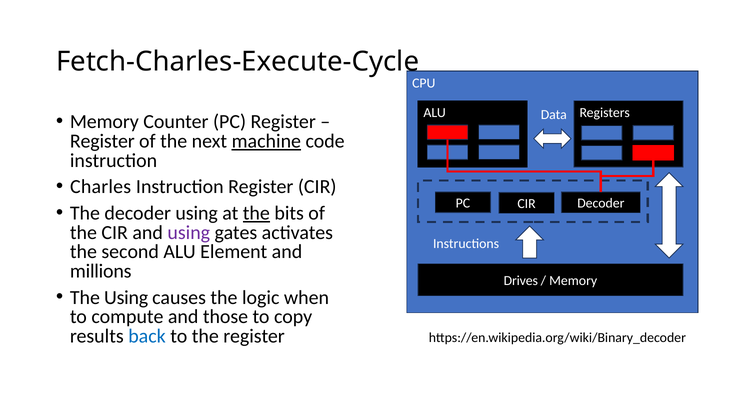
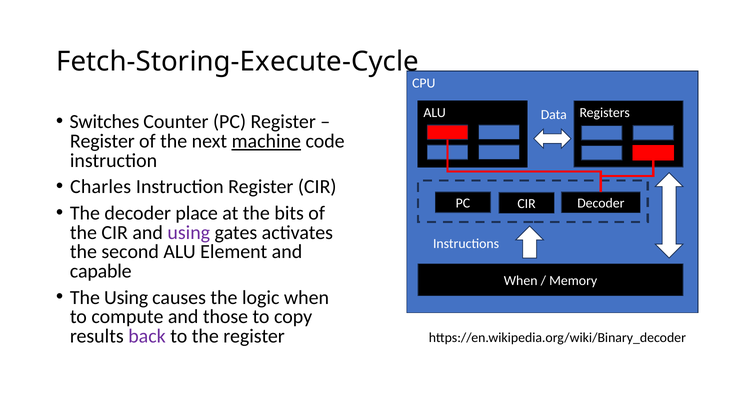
Fetch-Charles-Execute-Cycle: Fetch-Charles-Execute-Cycle -> Fetch-Storing-Execute-Cycle (238, 62)
Memory: Memory -> Switches (104, 122)
decoder using: using -> place (197, 213)
the underline: present -> none (256, 213)
millions: millions -> capable (101, 271)
Drives: Drives -> When (521, 281)
back colour: blue -> purple (147, 336)
